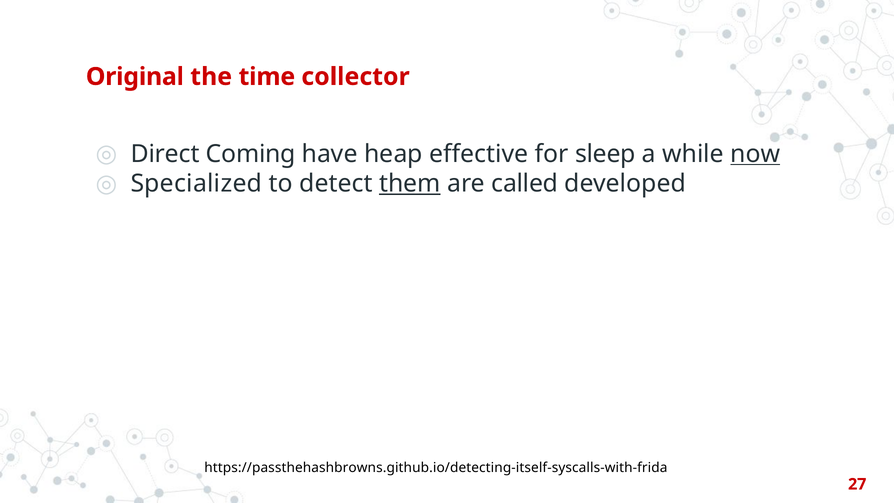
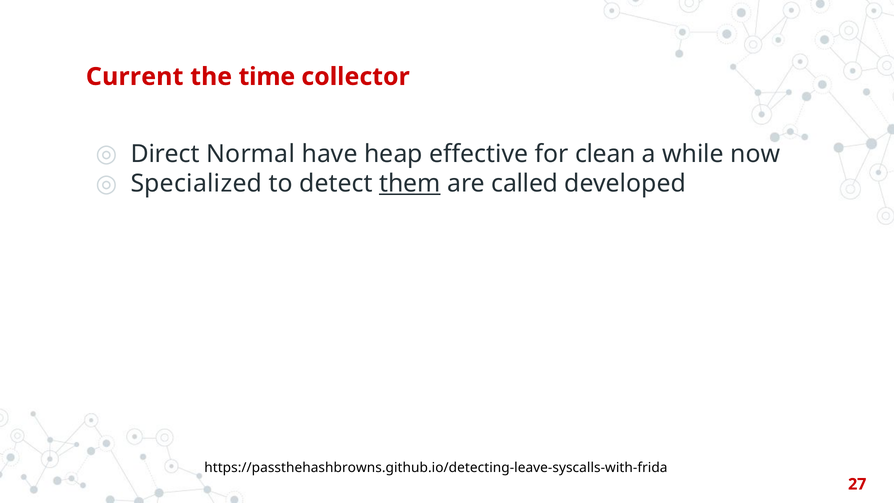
Original: Original -> Current (135, 77)
Coming: Coming -> Normal (251, 154)
sleep: sleep -> clean (605, 154)
now underline: present -> none (755, 154)
https://passthehashbrowns.github.io/detecting-itself-syscalls-with-frida: https://passthehashbrowns.github.io/detecting-itself-syscalls-with-frida -> https://passthehashbrowns.github.io/detecting-leave-syscalls-with-frida (436, 468)
